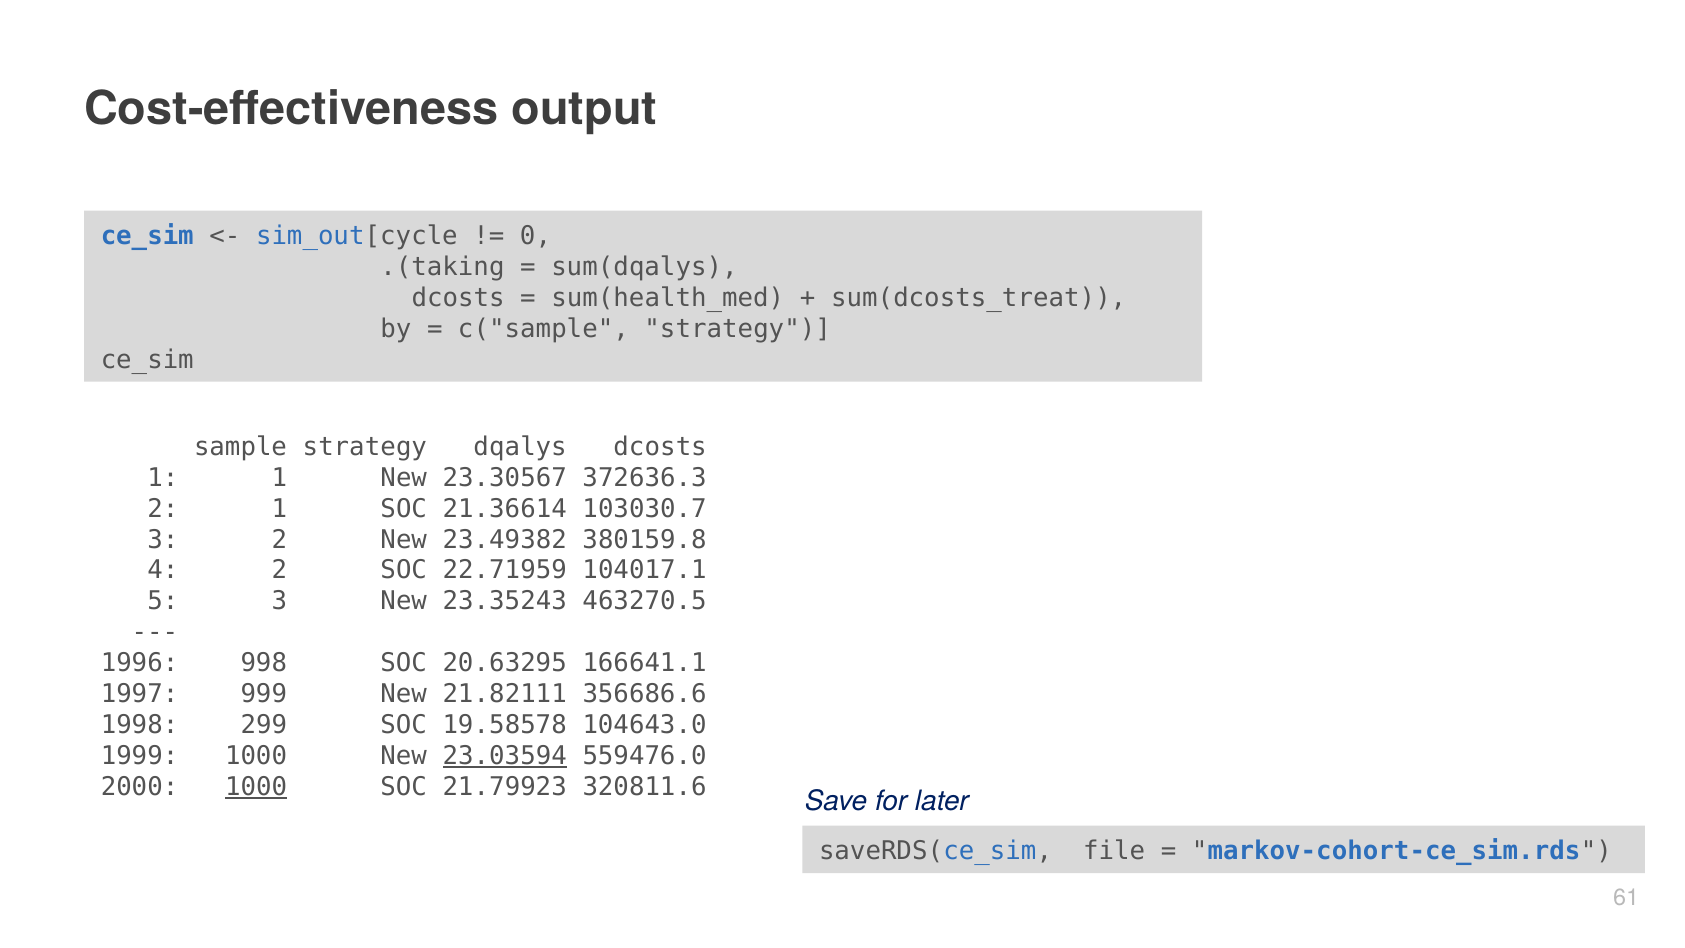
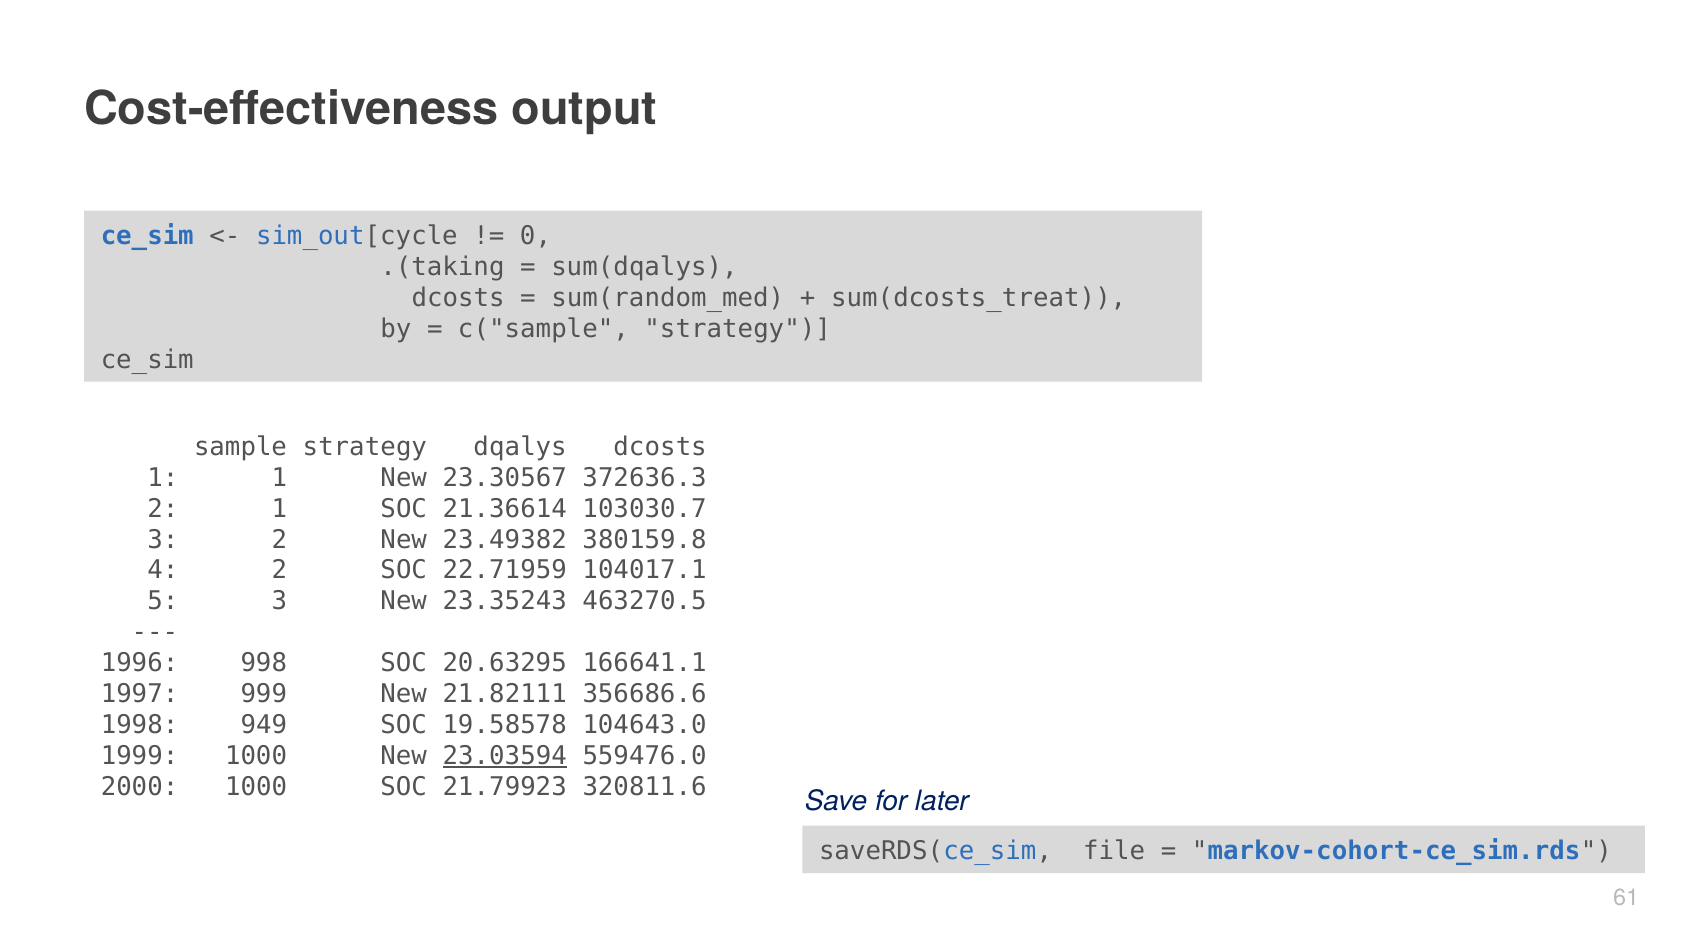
sum(health_med: sum(health_med -> sum(random_med (668, 298)
299: 299 -> 949 (264, 725)
1000 underline: present -> none (256, 787)
